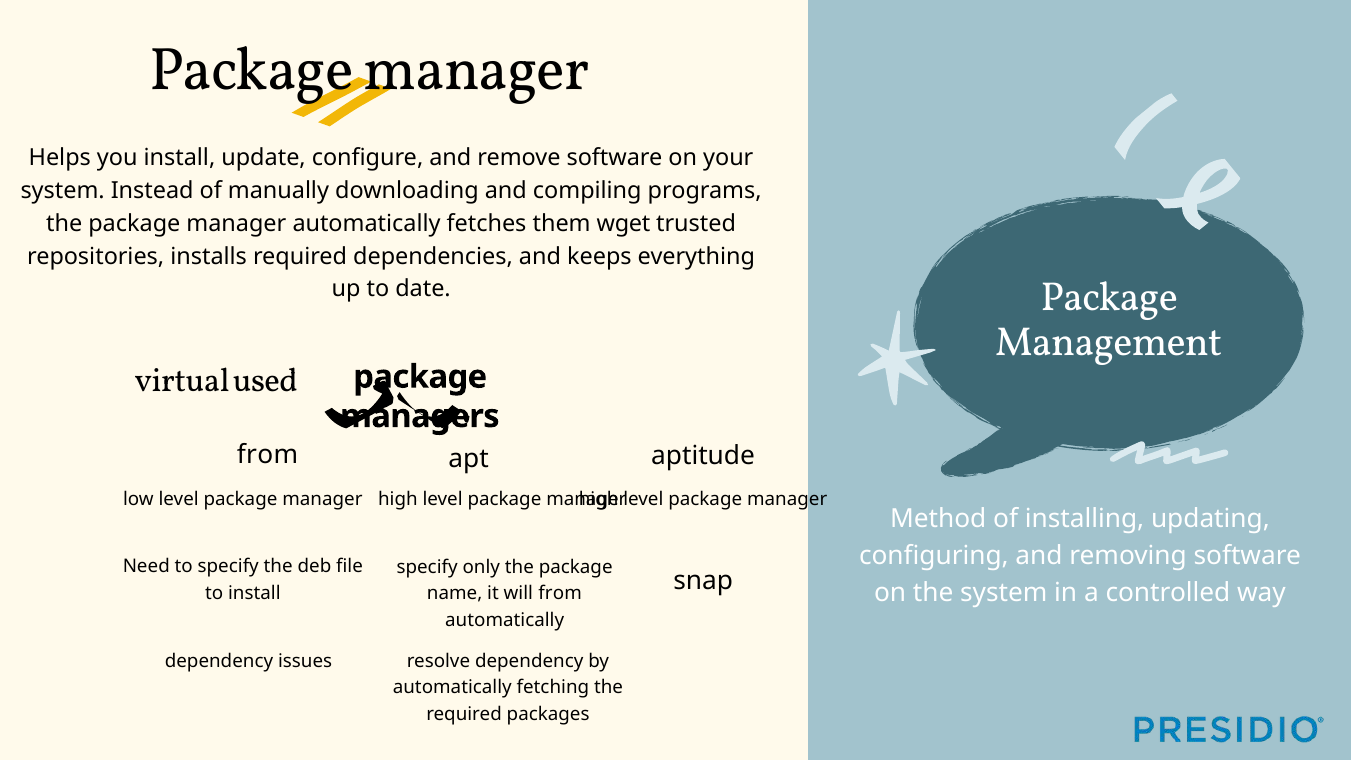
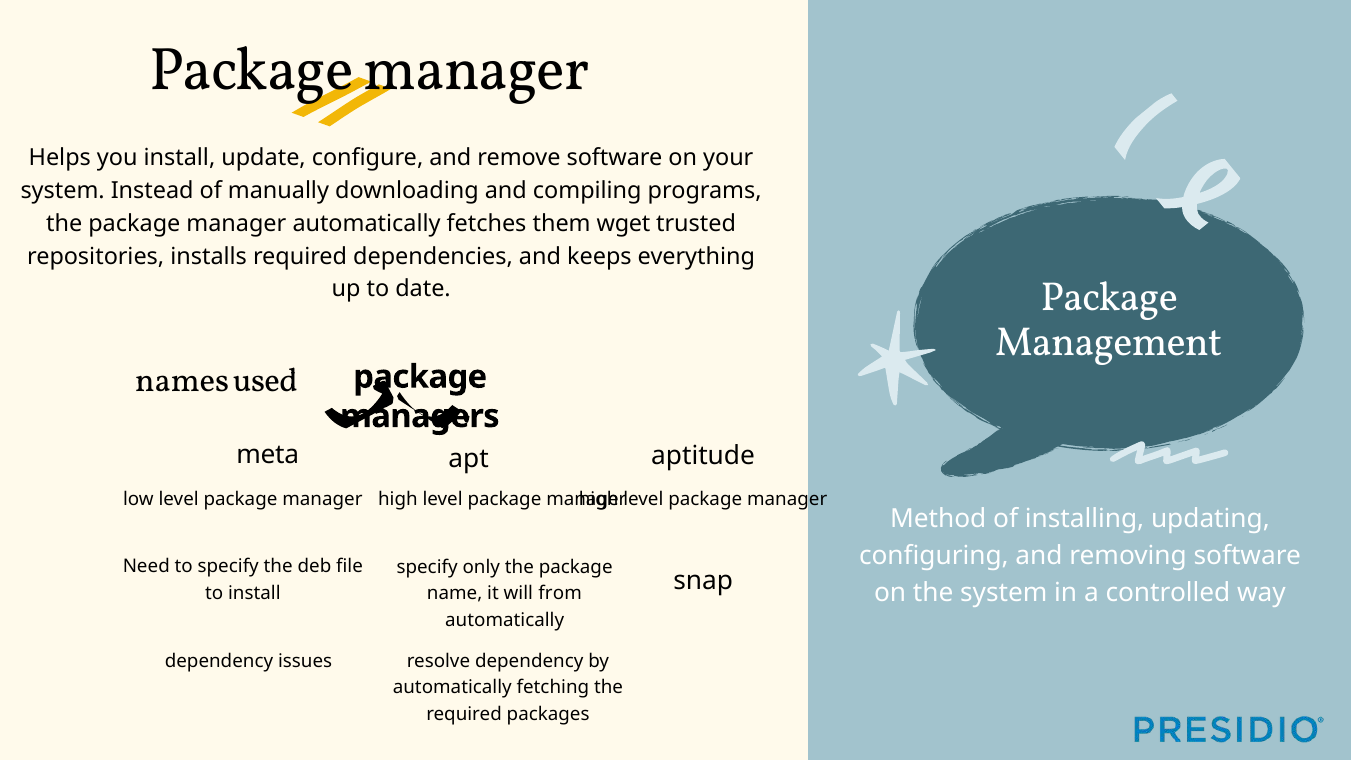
virtual: virtual -> names (182, 381)
from: from -> meta (268, 455)
